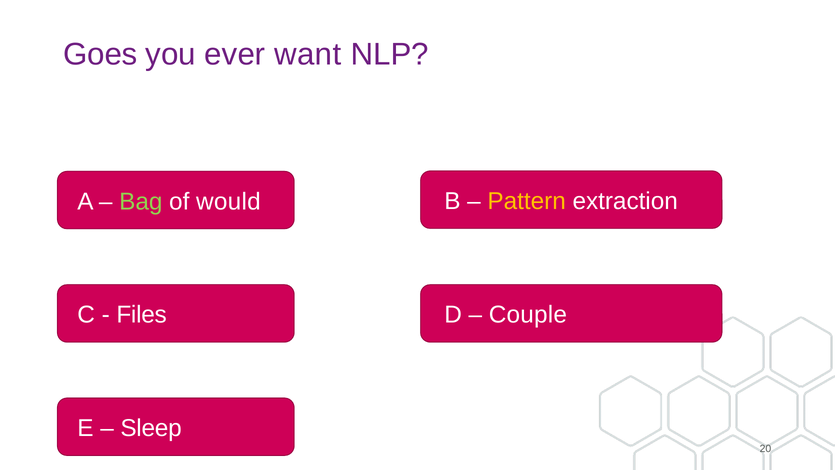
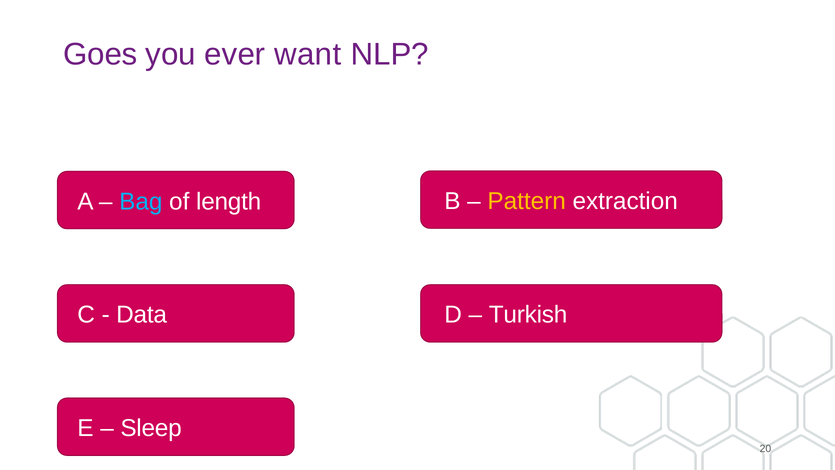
Bag colour: light green -> light blue (141, 201)
would: would -> length (229, 201)
Files: Files -> Data (142, 315)
Couple: Couple -> Turkish (528, 315)
